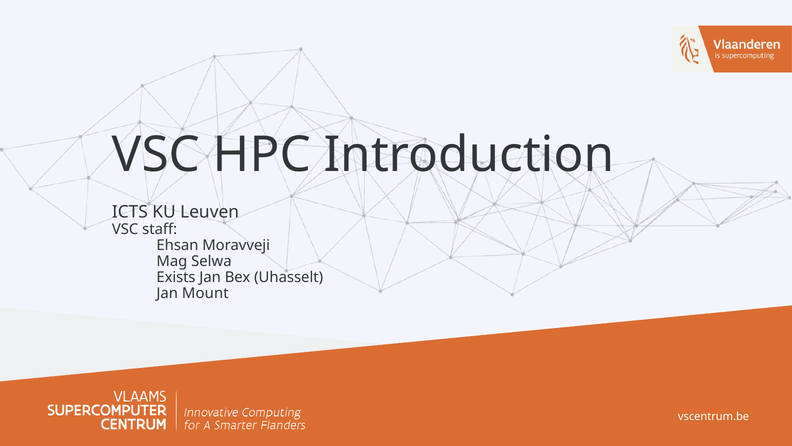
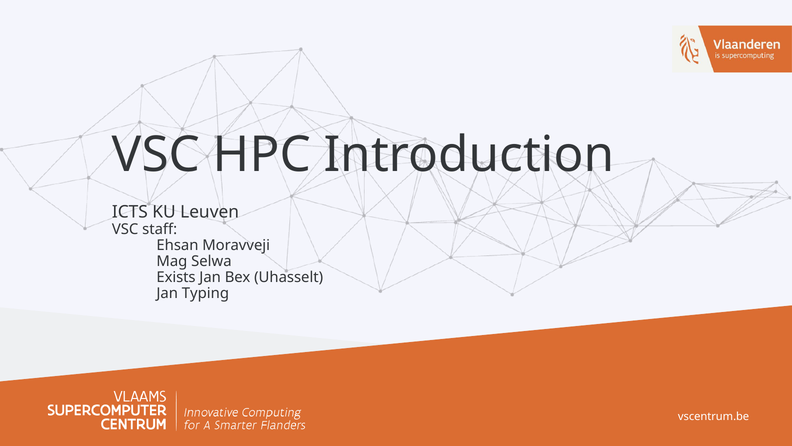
Mount: Mount -> Typing (205, 293)
